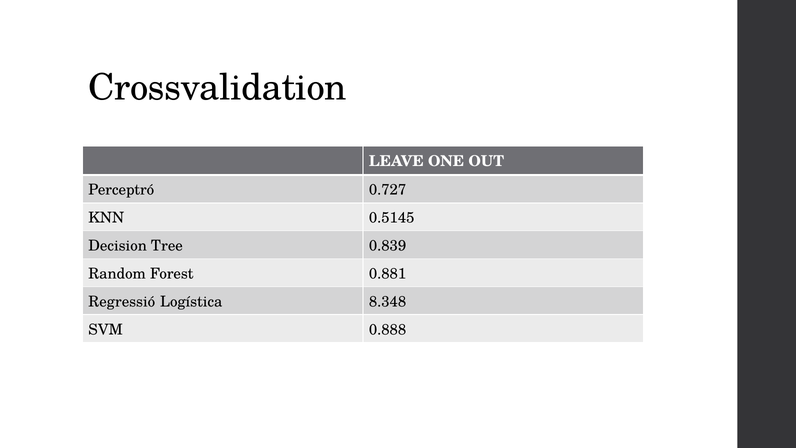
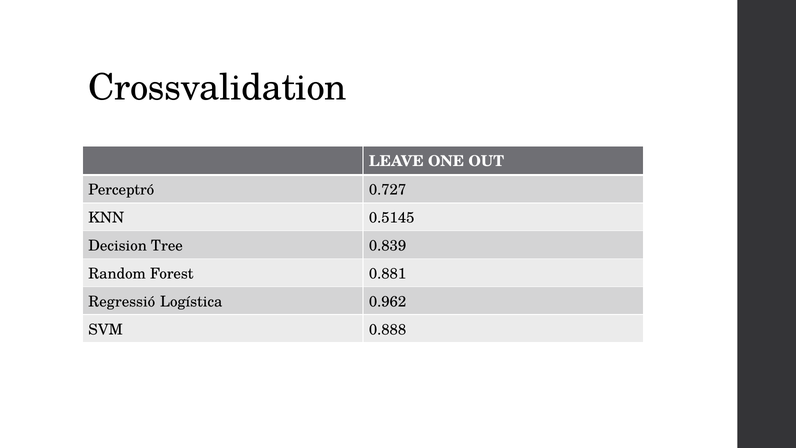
8.348: 8.348 -> 0.962 (388, 301)
